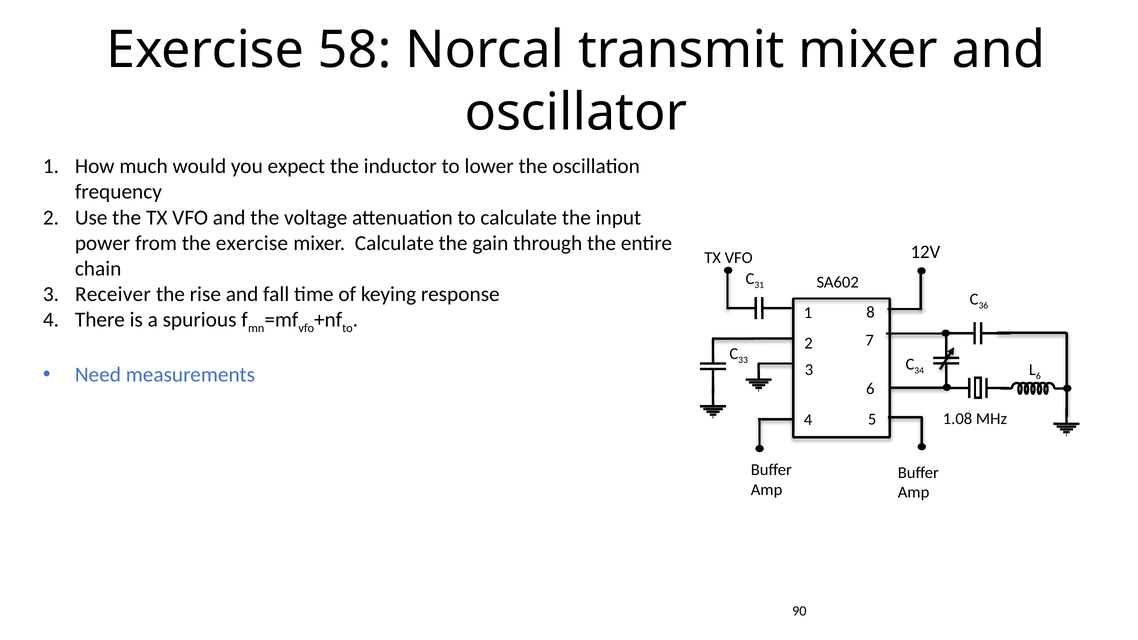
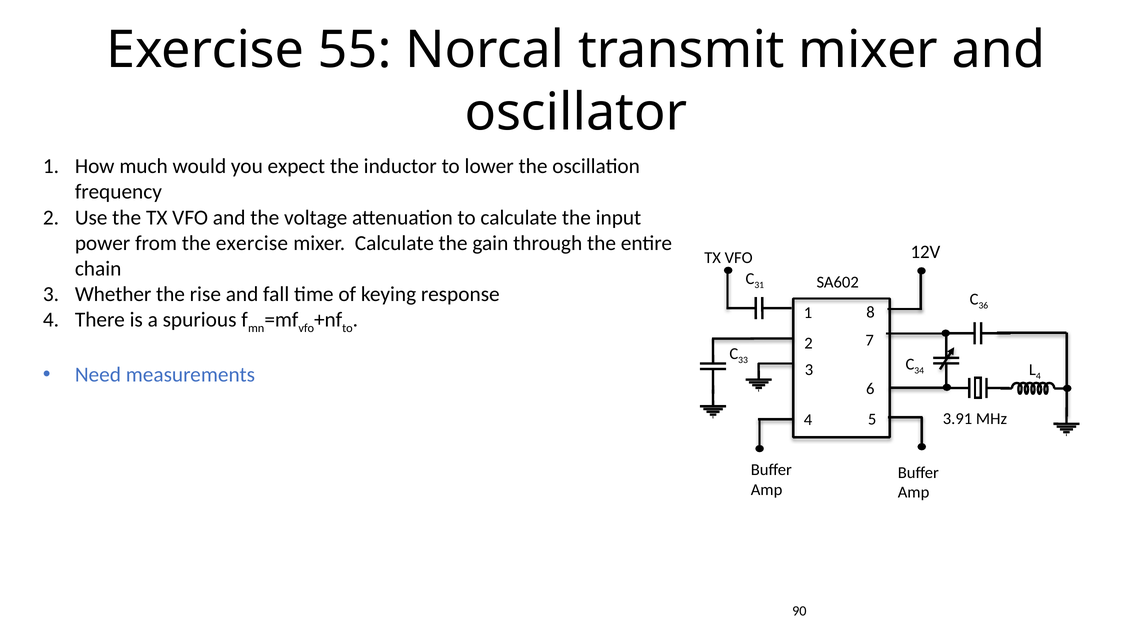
58: 58 -> 55 (355, 50)
Receiver: Receiver -> Whether (113, 294)
6: 6 -> 4 (1038, 376)
1.08: 1.08 -> 3.91 (958, 419)
